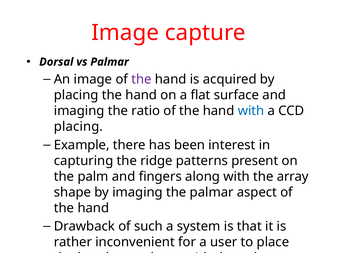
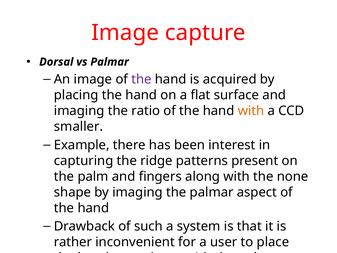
with colour: blue -> orange (251, 111)
placing: placing -> smaller (79, 126)
array: array -> none (293, 176)
